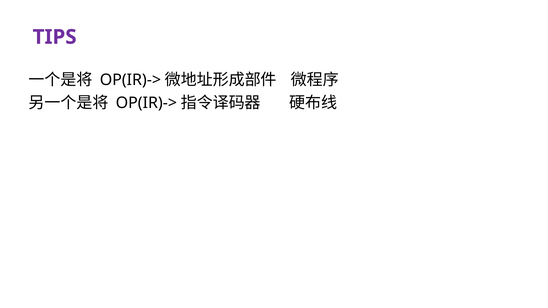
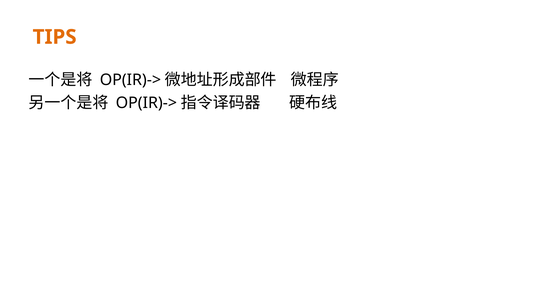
TIPS colour: purple -> orange (55, 37)
